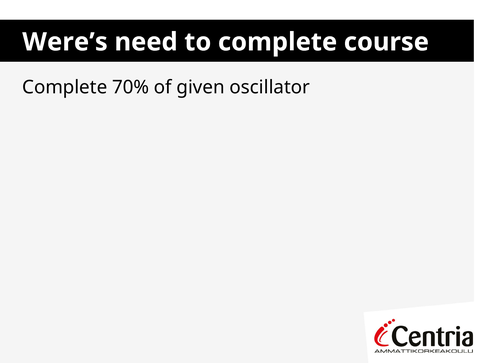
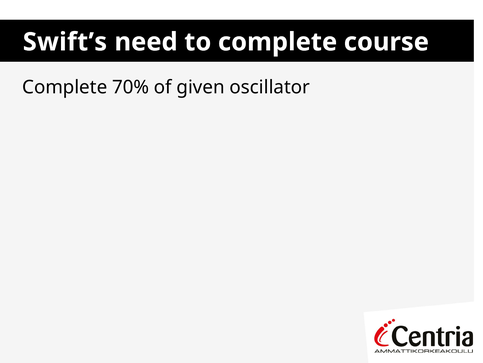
Were’s: Were’s -> Swift’s (65, 42)
